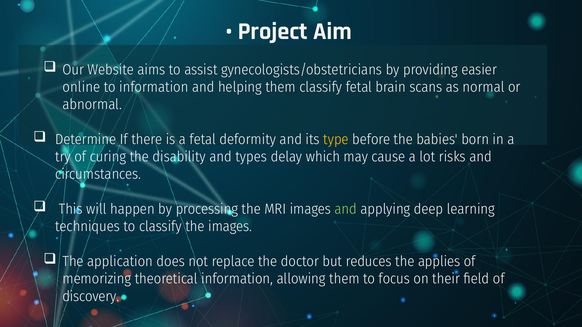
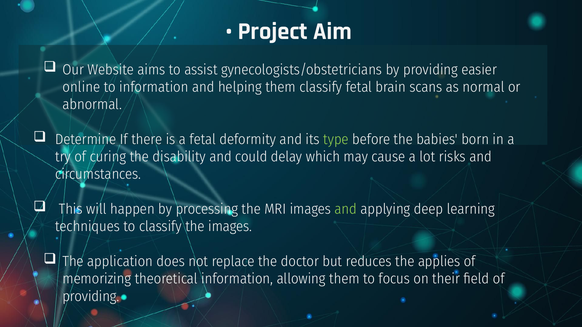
type colour: yellow -> light green (336, 139)
types: types -> could (251, 157)
discovery: discovery -> providing (91, 297)
